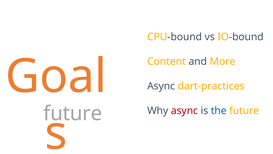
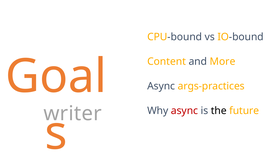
dart-practices: dart-practices -> args-practices (211, 86)
future: future -> writer (73, 113)
the colour: blue -> black (219, 110)
